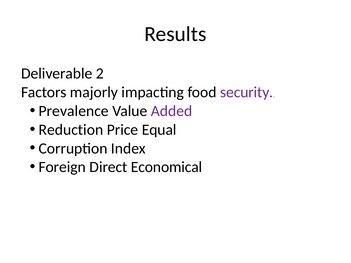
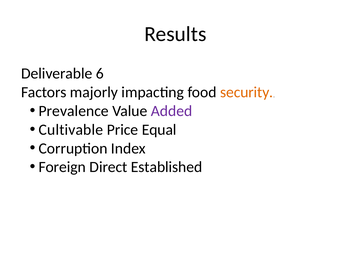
2: 2 -> 6 (100, 74)
security colour: purple -> orange (247, 92)
Reduction: Reduction -> Cultivable (71, 130)
Economical: Economical -> Established (167, 167)
